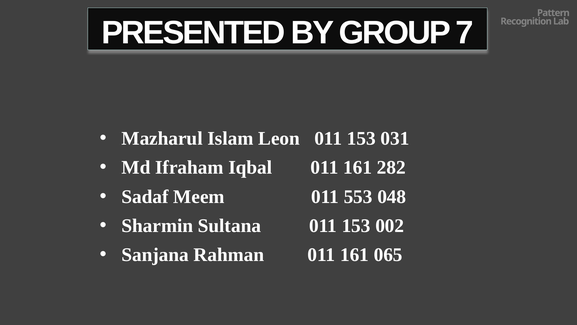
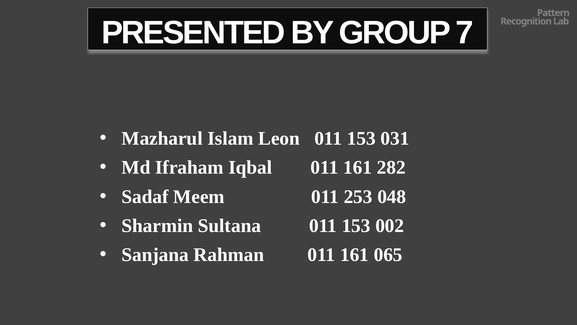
553: 553 -> 253 (358, 196)
